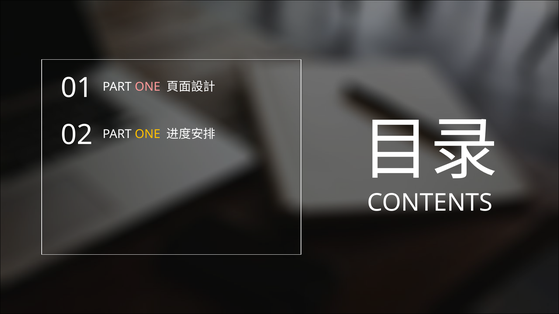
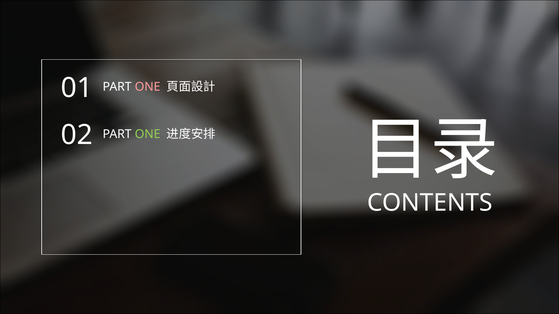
ONE colour: yellow -> light green (148, 134)
